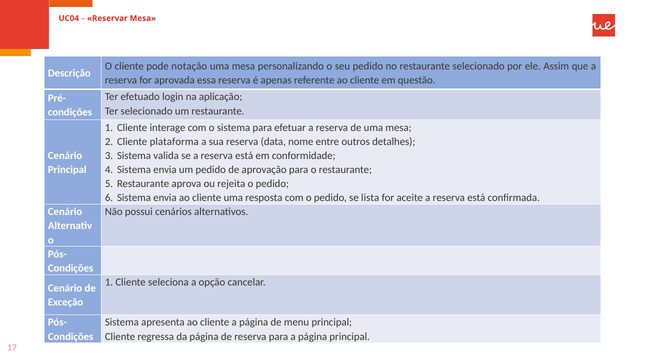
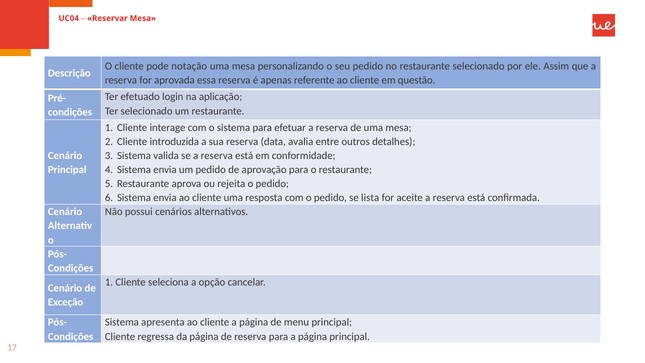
plataforma: plataforma -> introduzida (174, 141)
nome: nome -> avalia (301, 141)
